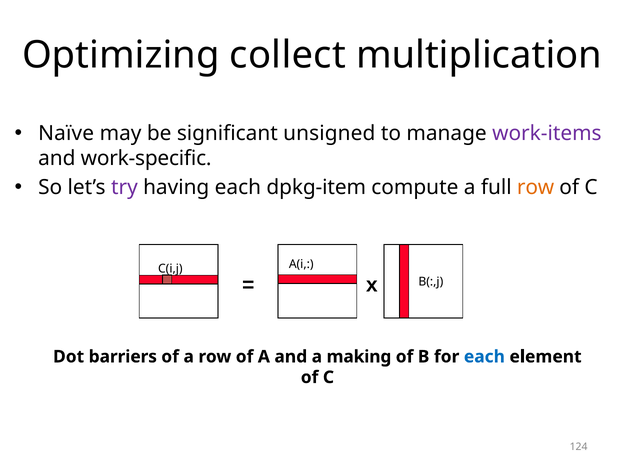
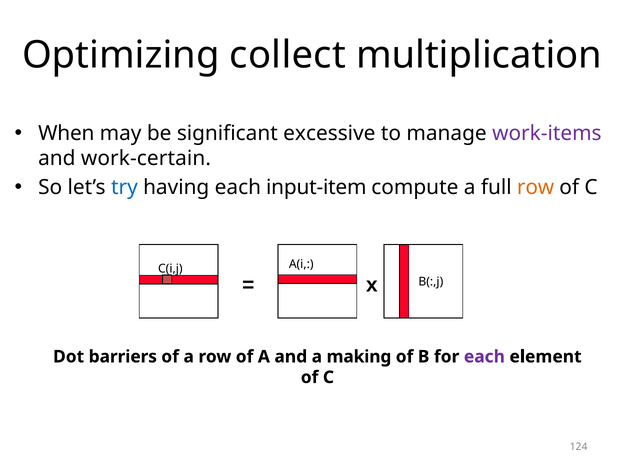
Naïve: Naïve -> When (66, 133)
unsigned: unsigned -> excessive (329, 133)
work-specific: work-specific -> work-certain (146, 158)
try colour: purple -> blue (124, 187)
dpkg-item: dpkg-item -> input-item (316, 187)
each colour: blue -> purple (484, 356)
